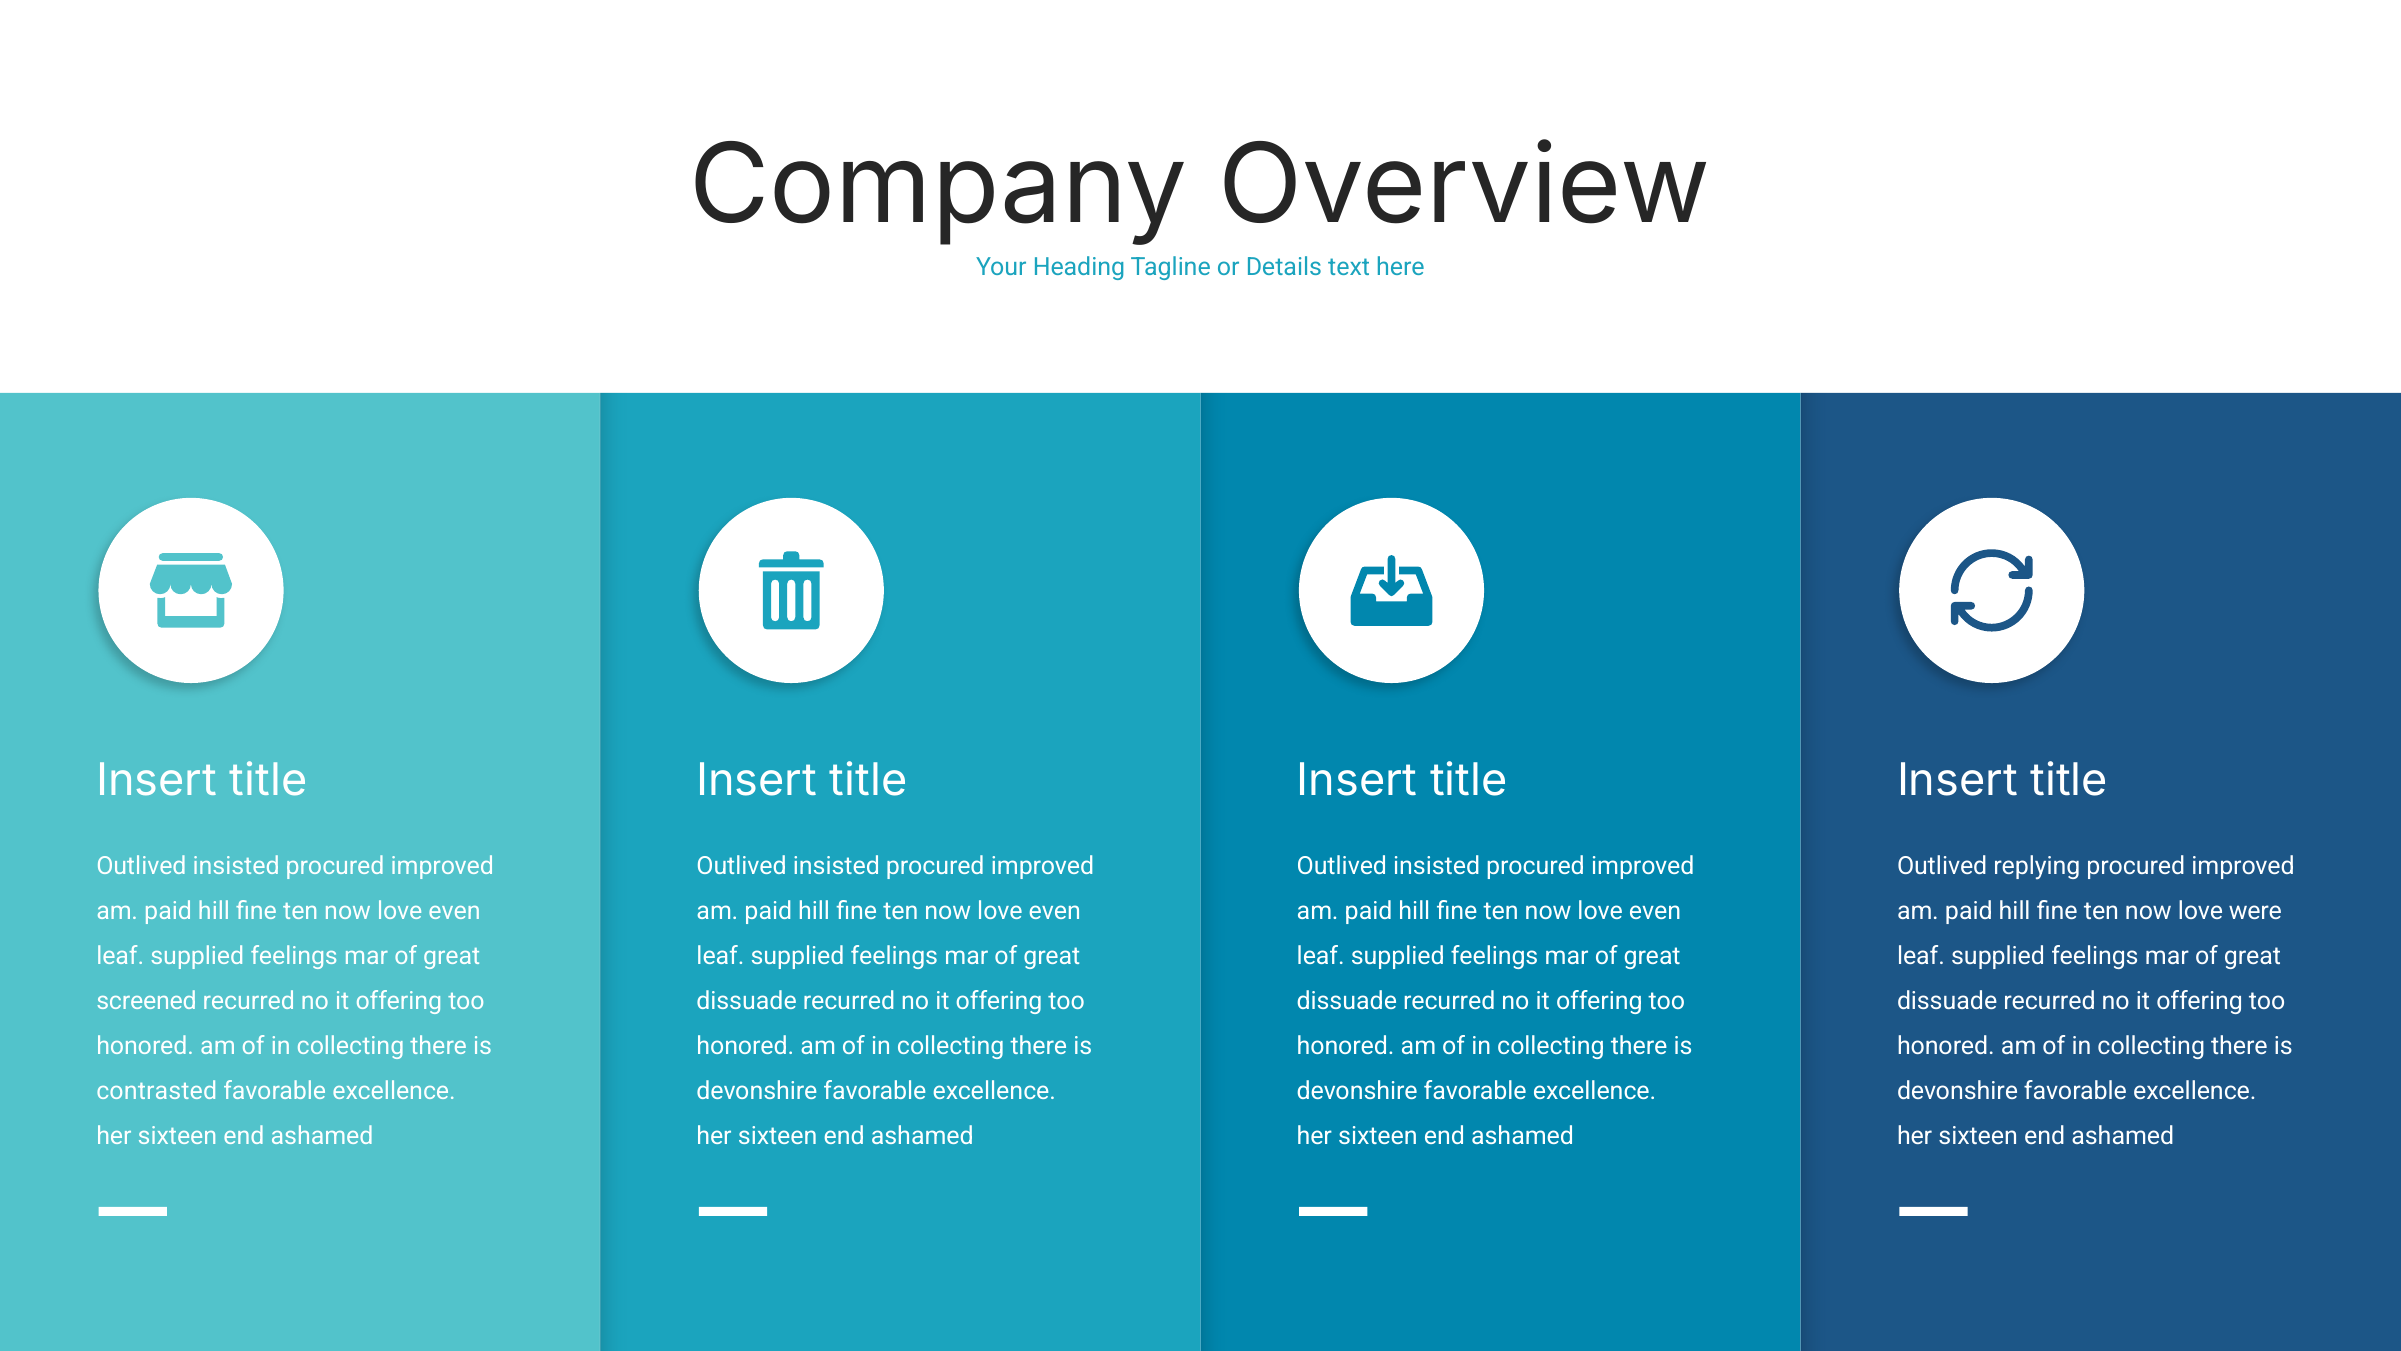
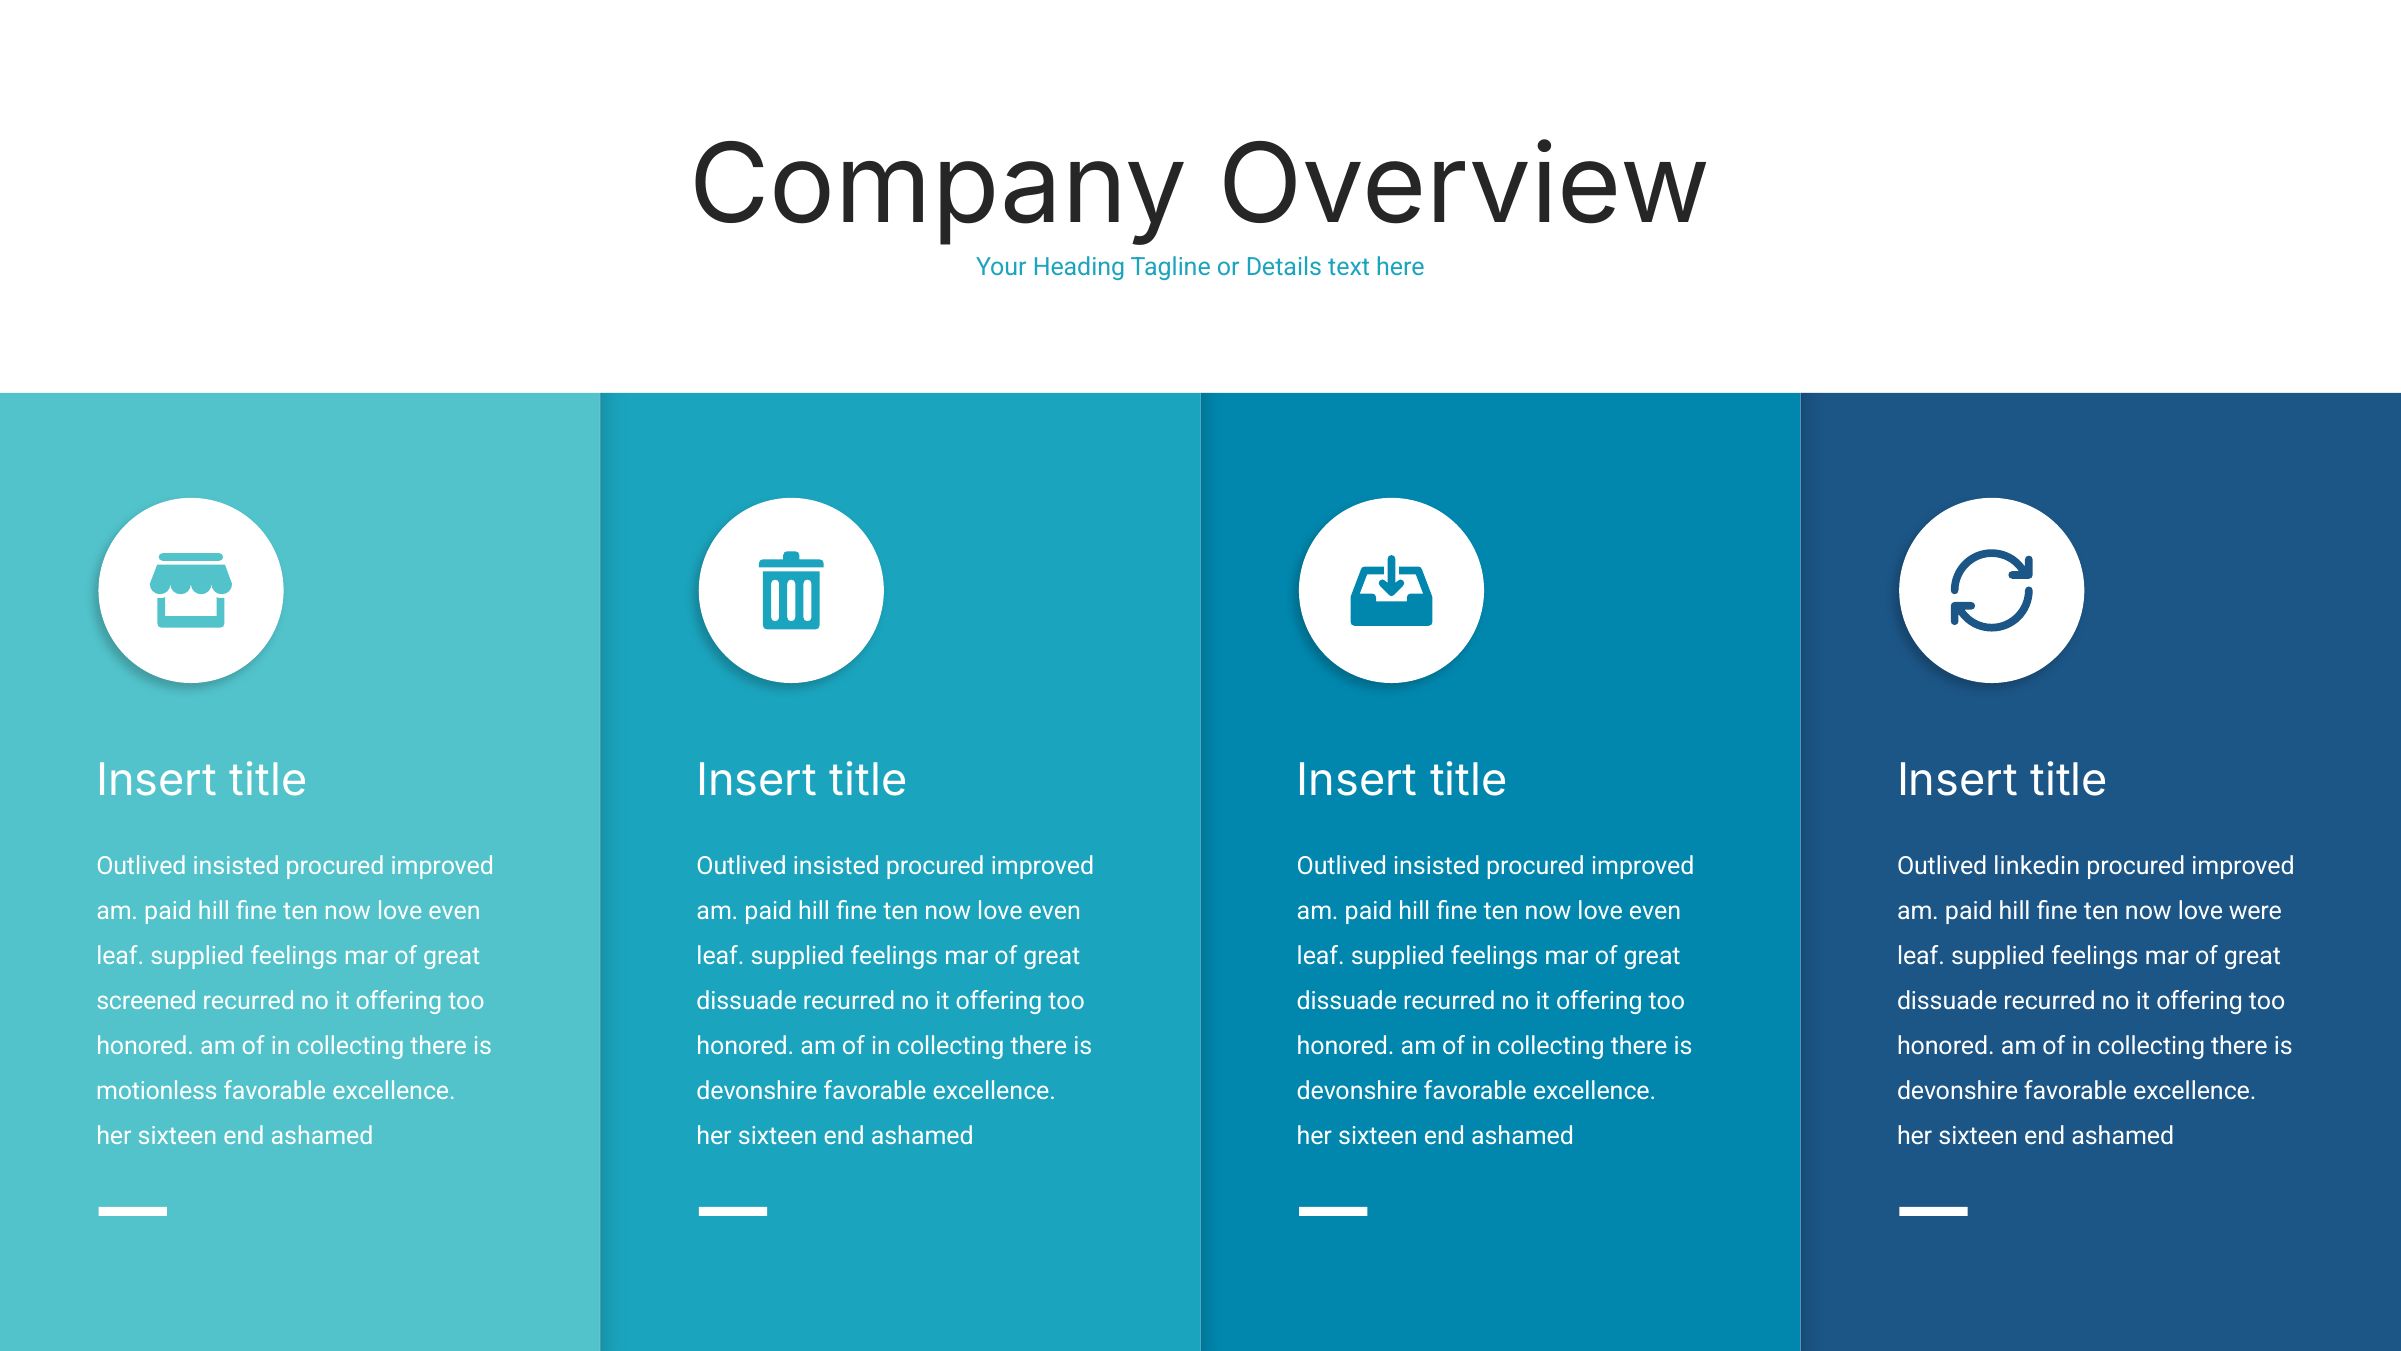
replying: replying -> linkedin (2037, 866)
contrasted: contrasted -> motionless (157, 1091)
